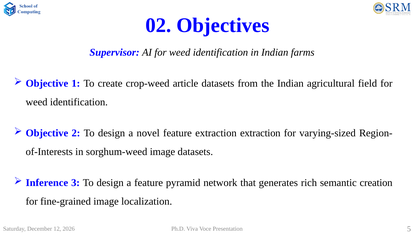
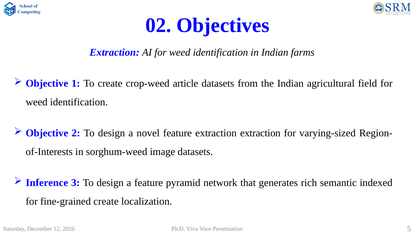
Supervisor: Supervisor -> Extraction (115, 52)
creation: creation -> indexed (376, 183)
fine-grained image: image -> create (106, 201)
